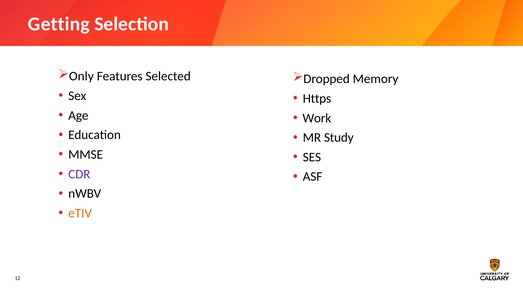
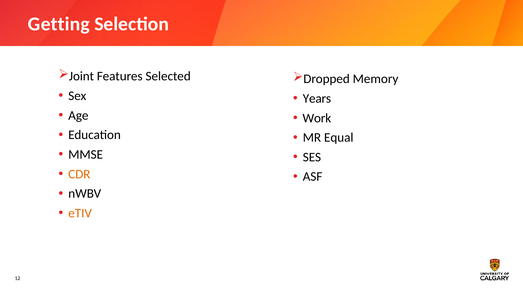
Only: Only -> Joint (81, 76)
Https: Https -> Years (317, 99)
Study: Study -> Equal (339, 138)
CDR colour: purple -> orange (79, 174)
